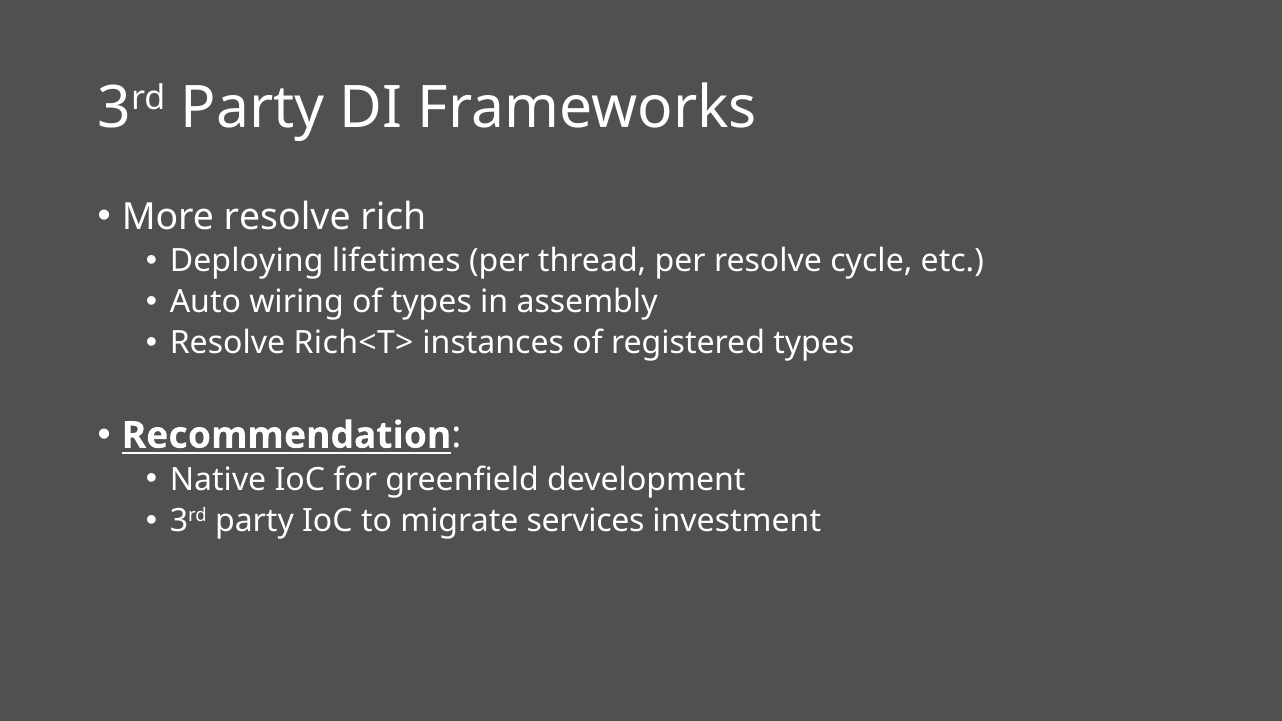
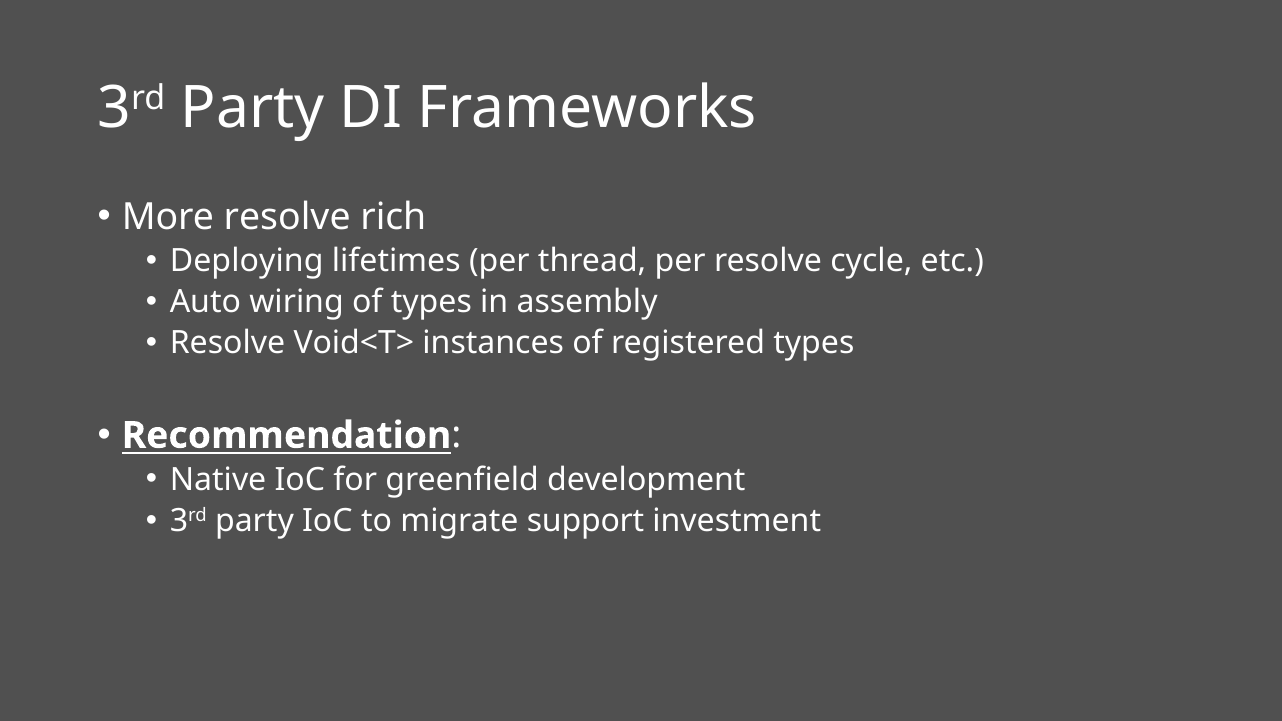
Rich<T>: Rich<T> -> Void<T> (354, 343)
services: services -> support (586, 521)
